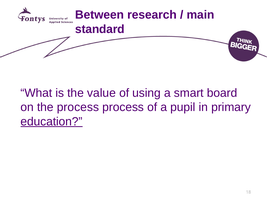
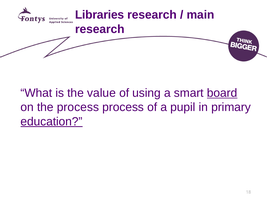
Between: Between -> Libraries (100, 15)
standard: standard -> research (100, 29)
board underline: none -> present (222, 93)
